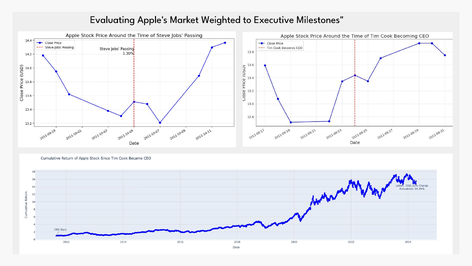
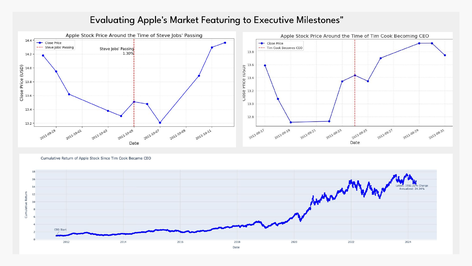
Weighted: Weighted -> Featuring (221, 20)
